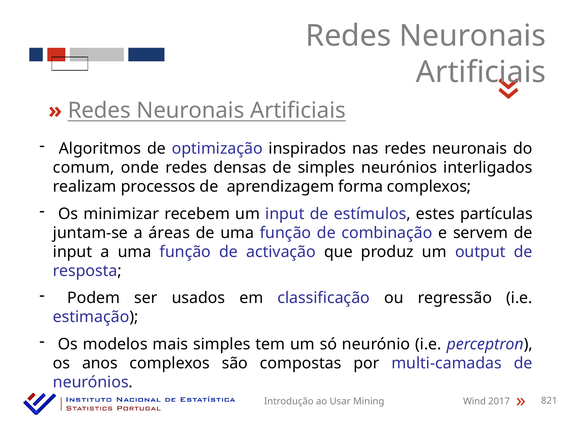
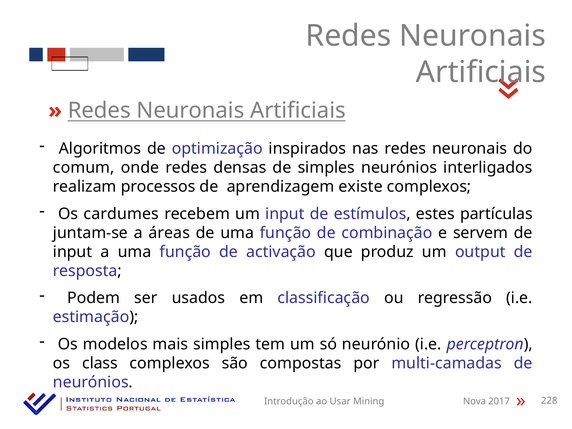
forma: forma -> existe (361, 187)
minimizar: minimizar -> cardumes (121, 214)
anos: anos -> class (100, 363)
Wind: Wind -> Nova (474, 401)
821: 821 -> 228 (549, 401)
